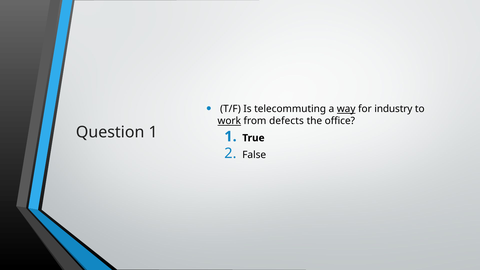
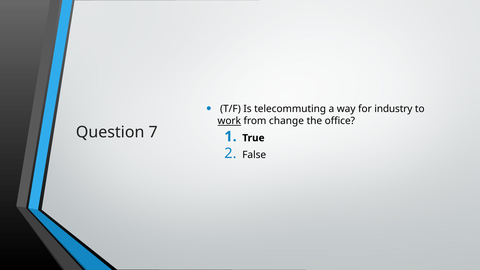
way underline: present -> none (346, 109)
defects: defects -> change (286, 121)
Question 1: 1 -> 7 (153, 132)
